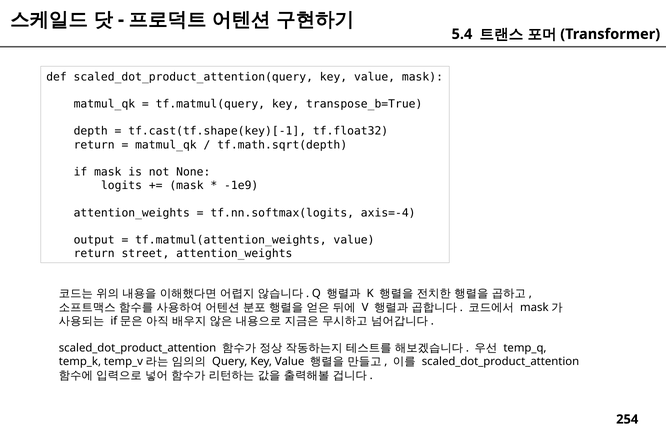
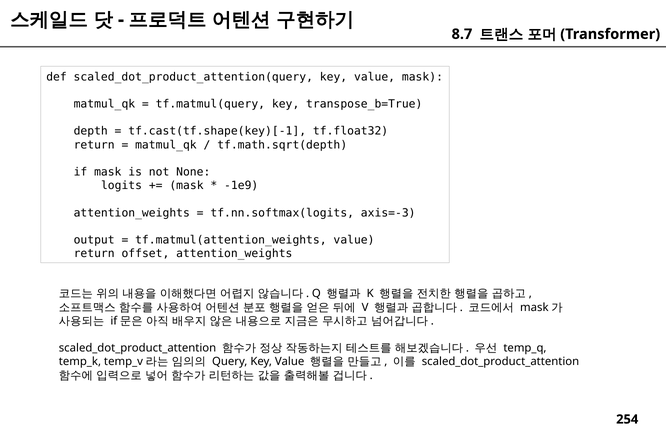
5.4: 5.4 -> 8.7 (462, 34)
axis=-4: axis=-4 -> axis=-3 (388, 213)
street: street -> offset (145, 254)
